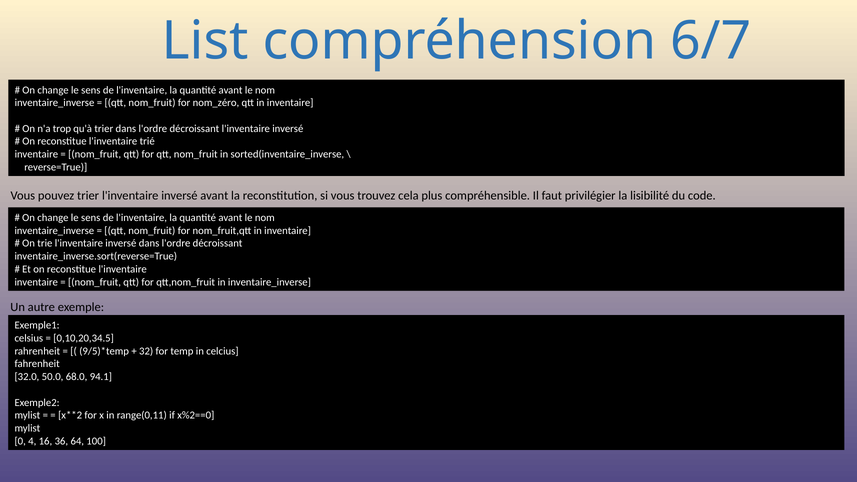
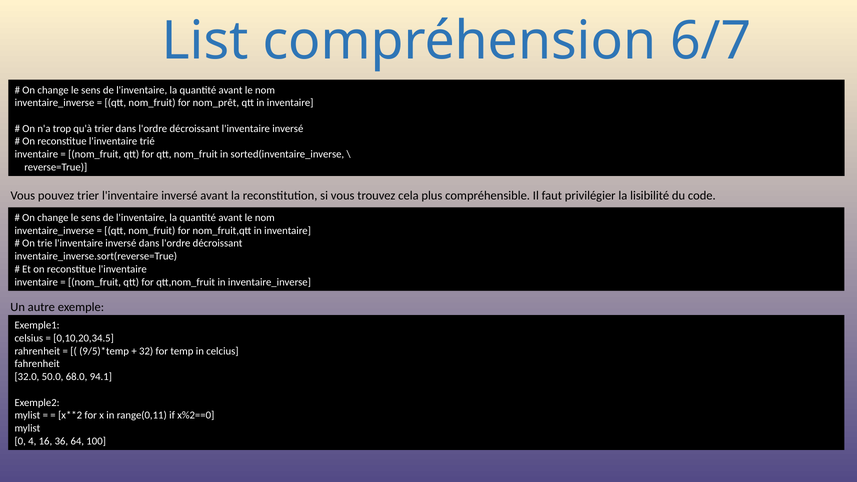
nom_zéro: nom_zéro -> nom_prêt (216, 103)
